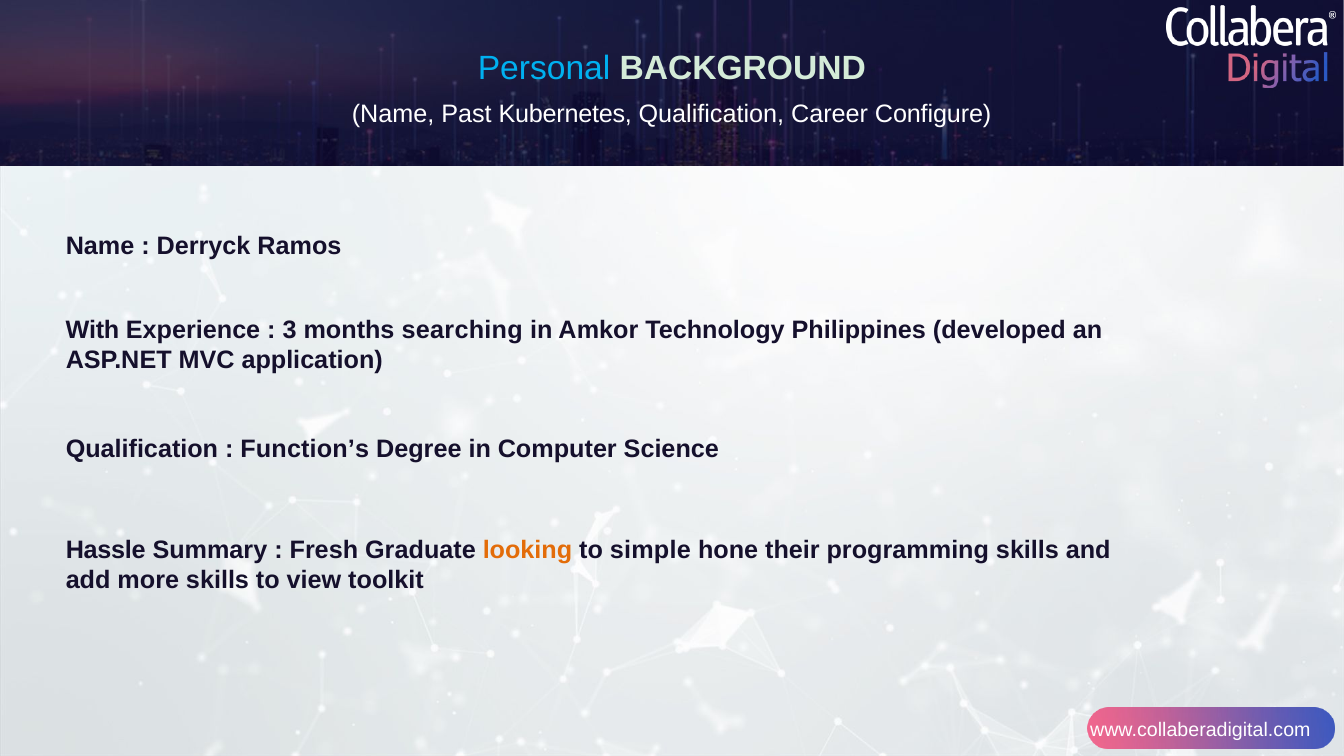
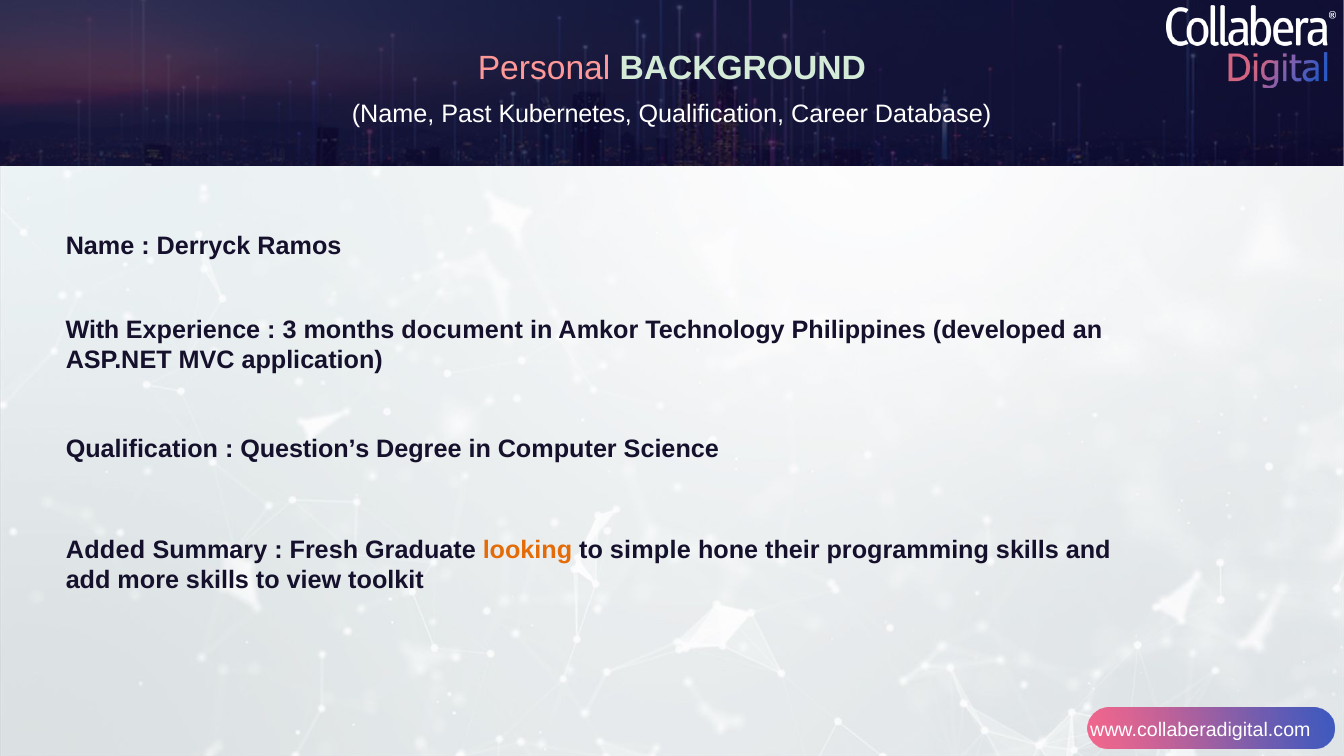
Personal colour: light blue -> pink (544, 69)
Configure: Configure -> Database (933, 114)
searching: searching -> document (462, 330)
Function’s: Function’s -> Question’s (305, 449)
Hassle: Hassle -> Added (105, 550)
